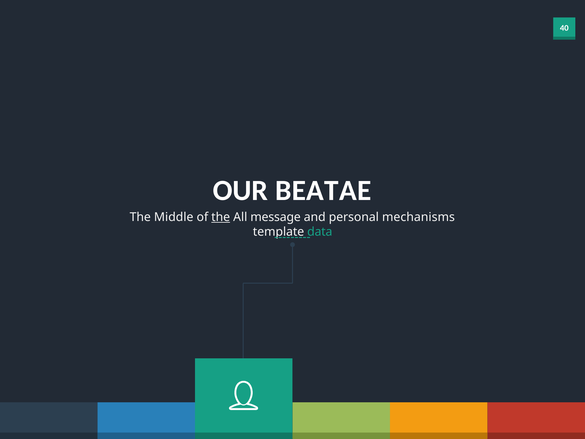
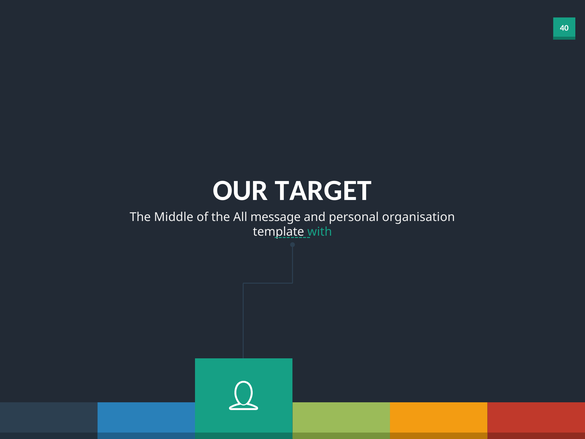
BEATAE: BEATAE -> TARGET (323, 190)
the underline: present -> none (221, 217)
mechanisms: mechanisms -> organisation (418, 217)
data: data -> with (320, 232)
